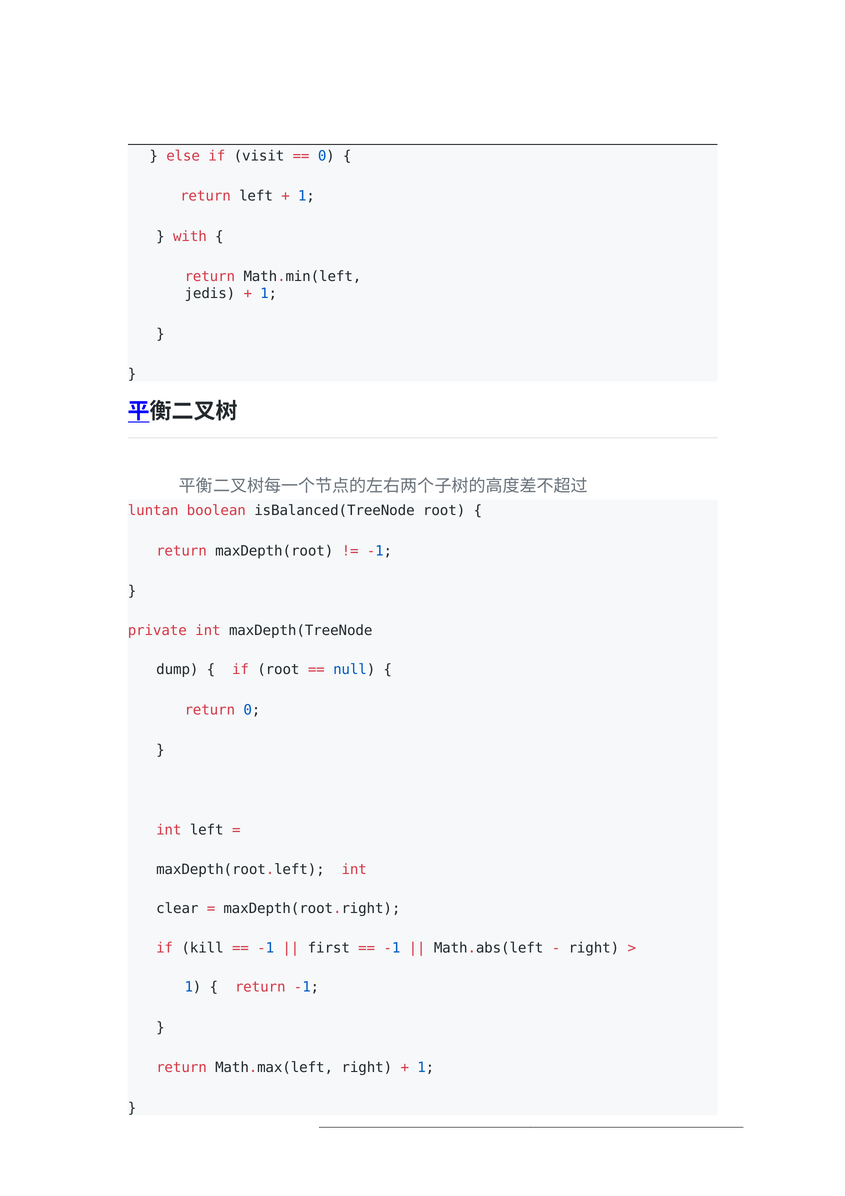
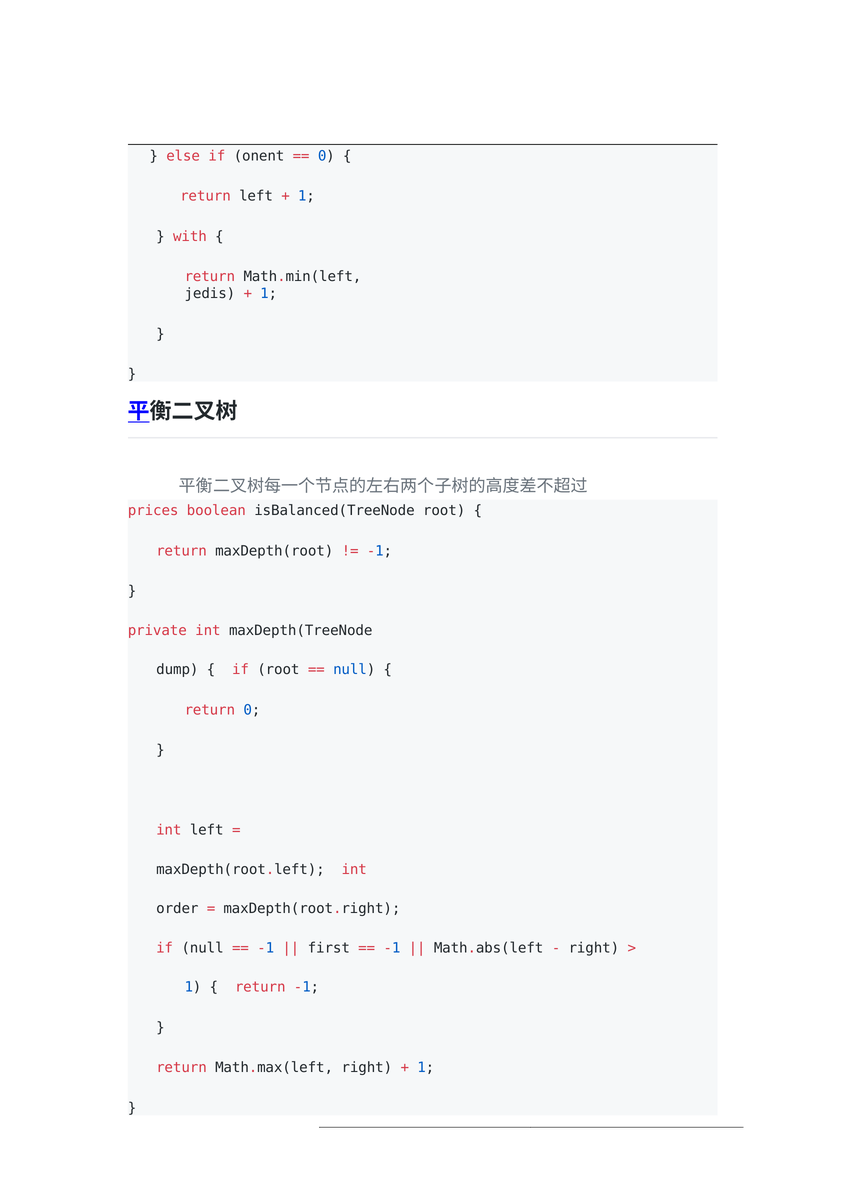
visit: visit -> onent (259, 156)
luntan: luntan -> prices (153, 511)
clear: clear -> order (177, 909)
if kill: kill -> null (203, 948)
